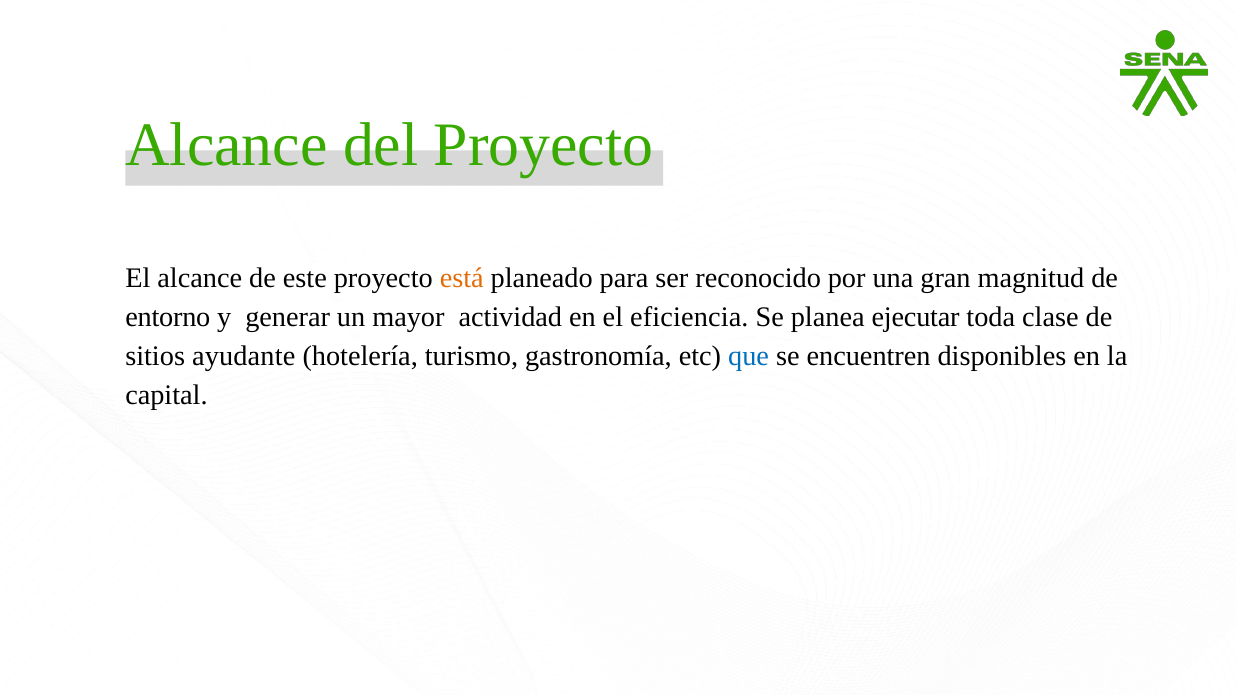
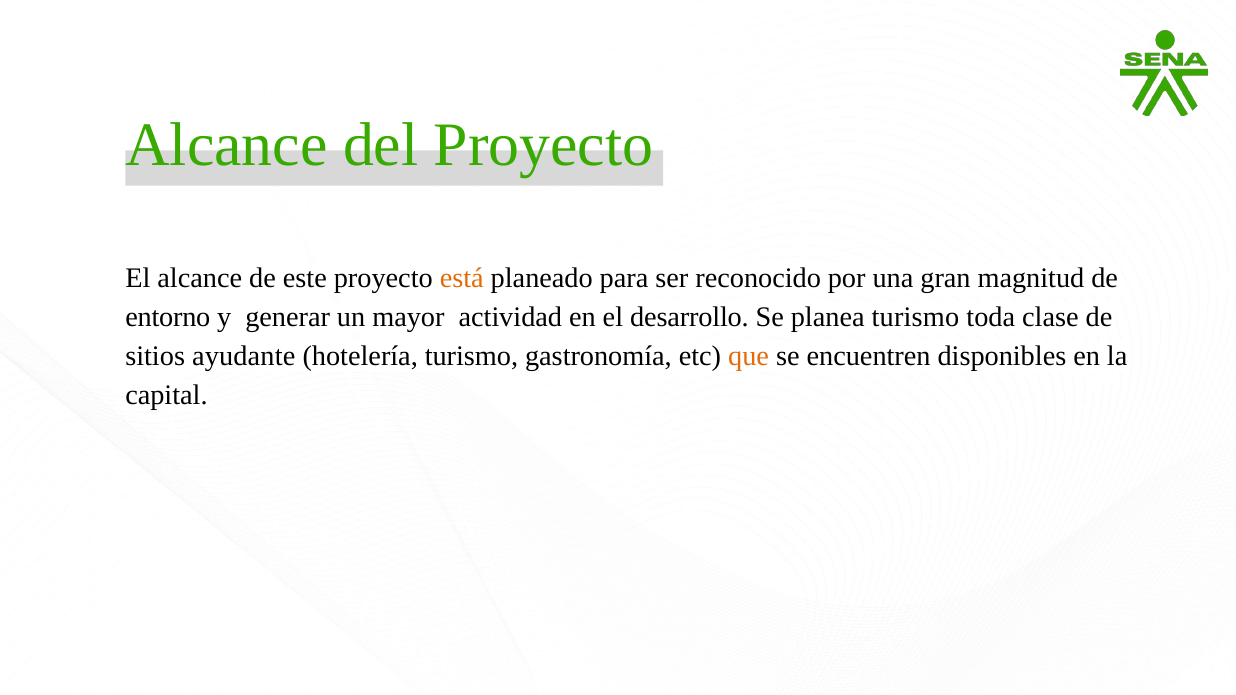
eficiencia: eficiencia -> desarrollo (690, 318)
planea ejecutar: ejecutar -> turismo (915, 318)
que colour: blue -> orange (749, 357)
